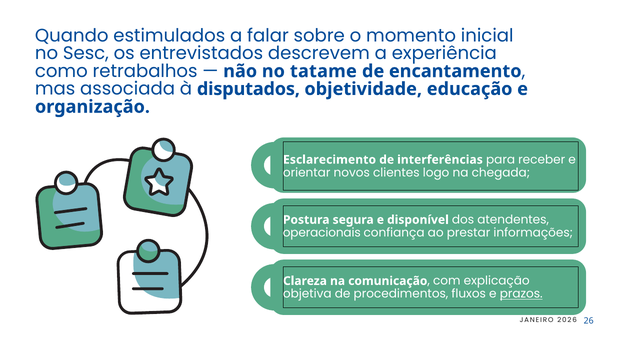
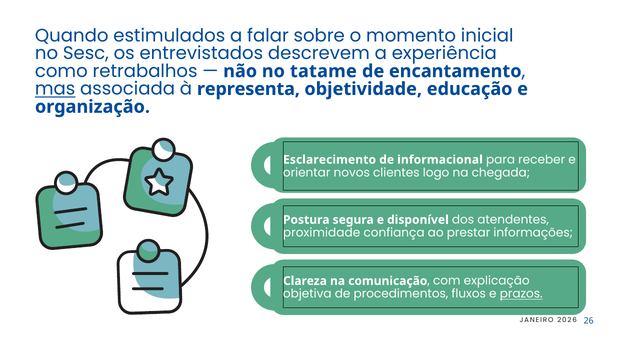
mas underline: none -> present (55, 89)
disputados: disputados -> representa (248, 89)
interferências: interferências -> informacional (440, 159)
operacionais: operacionais -> proximidade (322, 232)
